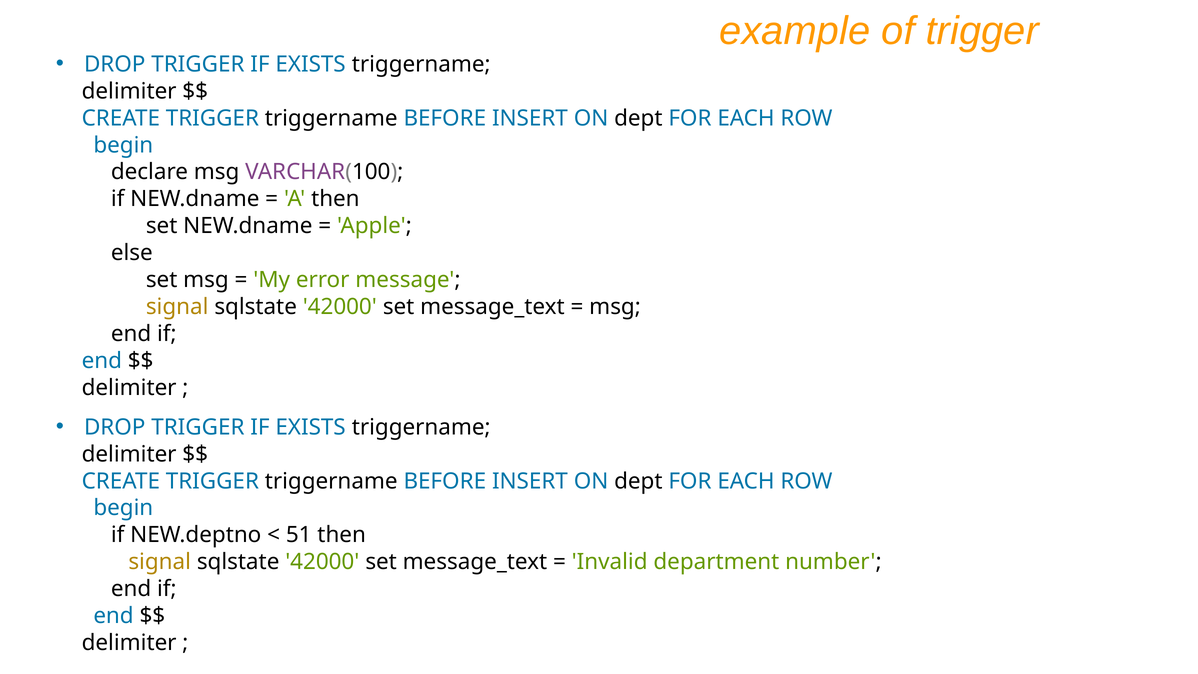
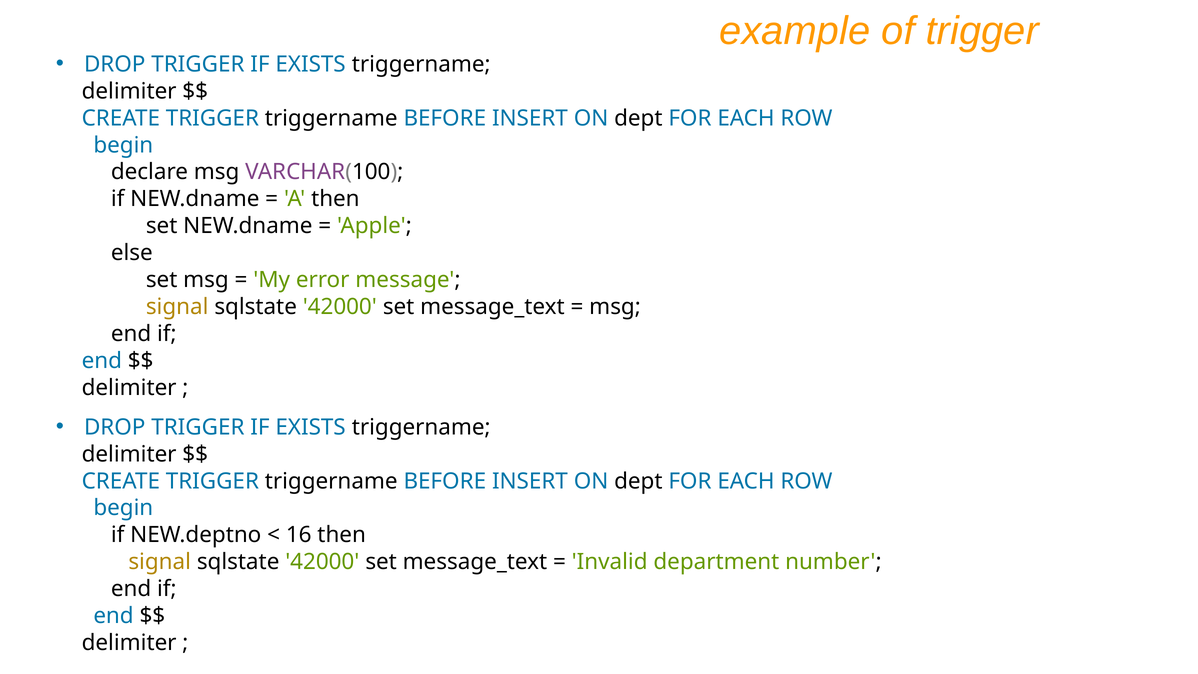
51: 51 -> 16 (299, 535)
